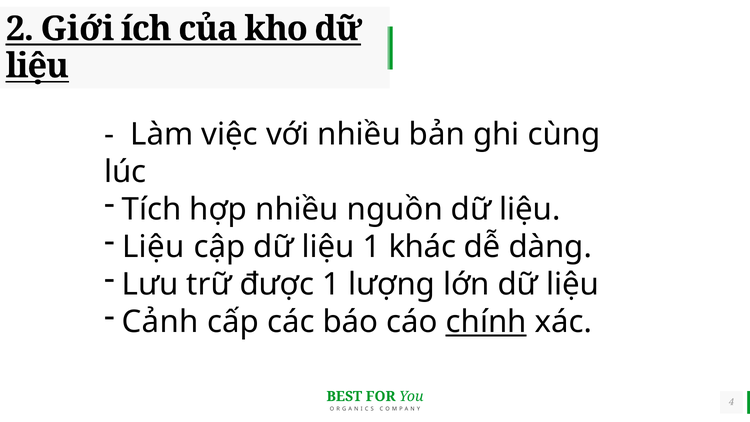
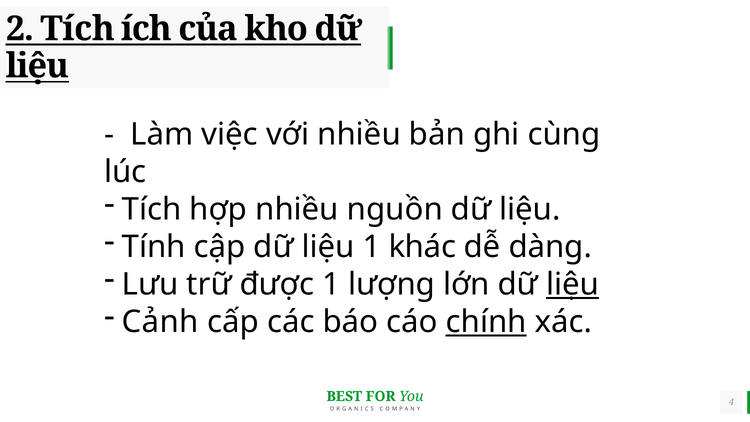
2 Giới: Giới -> Tích (78, 29)
Liệu: Liệu -> Tính (154, 247)
liệu underline: none -> present (573, 284)
